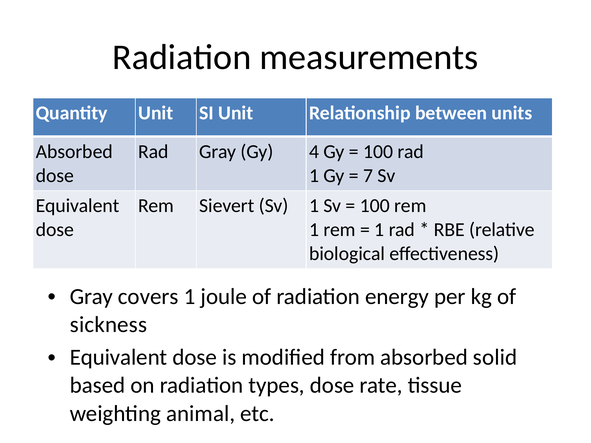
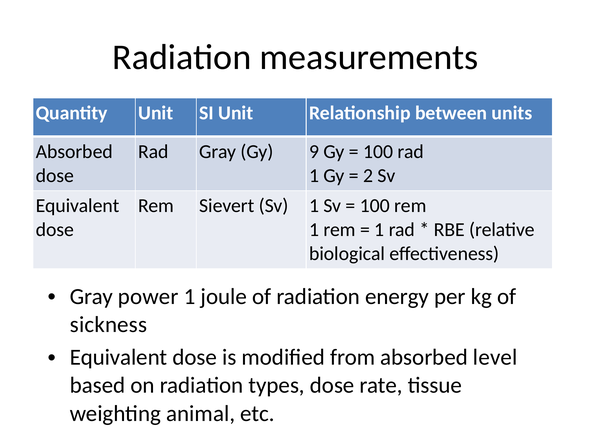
4: 4 -> 9 (314, 152)
7: 7 -> 2 (368, 176)
covers: covers -> power (148, 297)
solid: solid -> level (495, 358)
